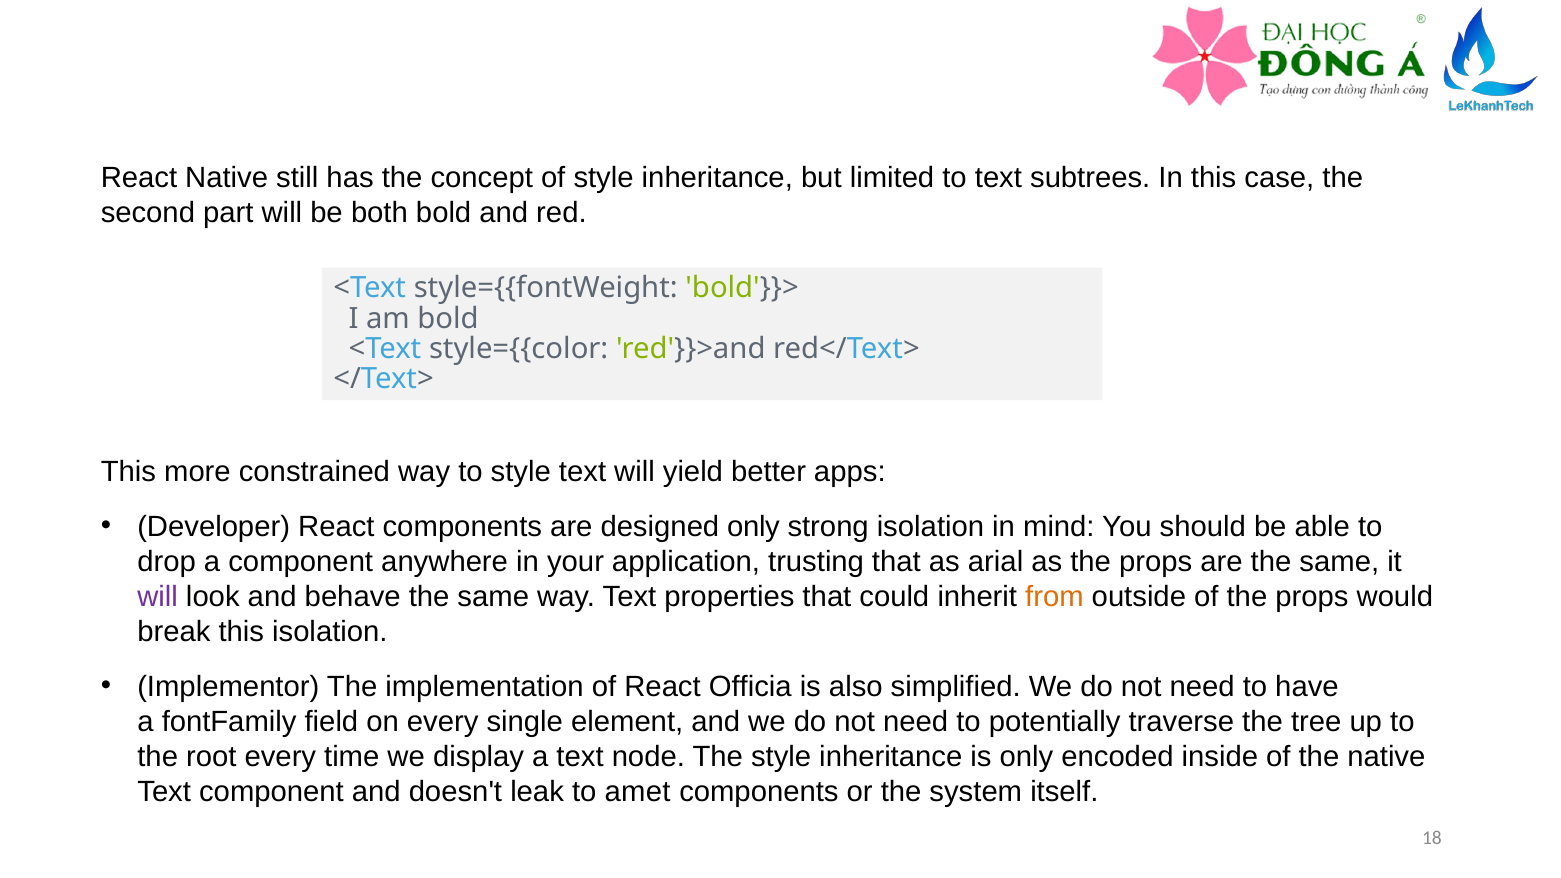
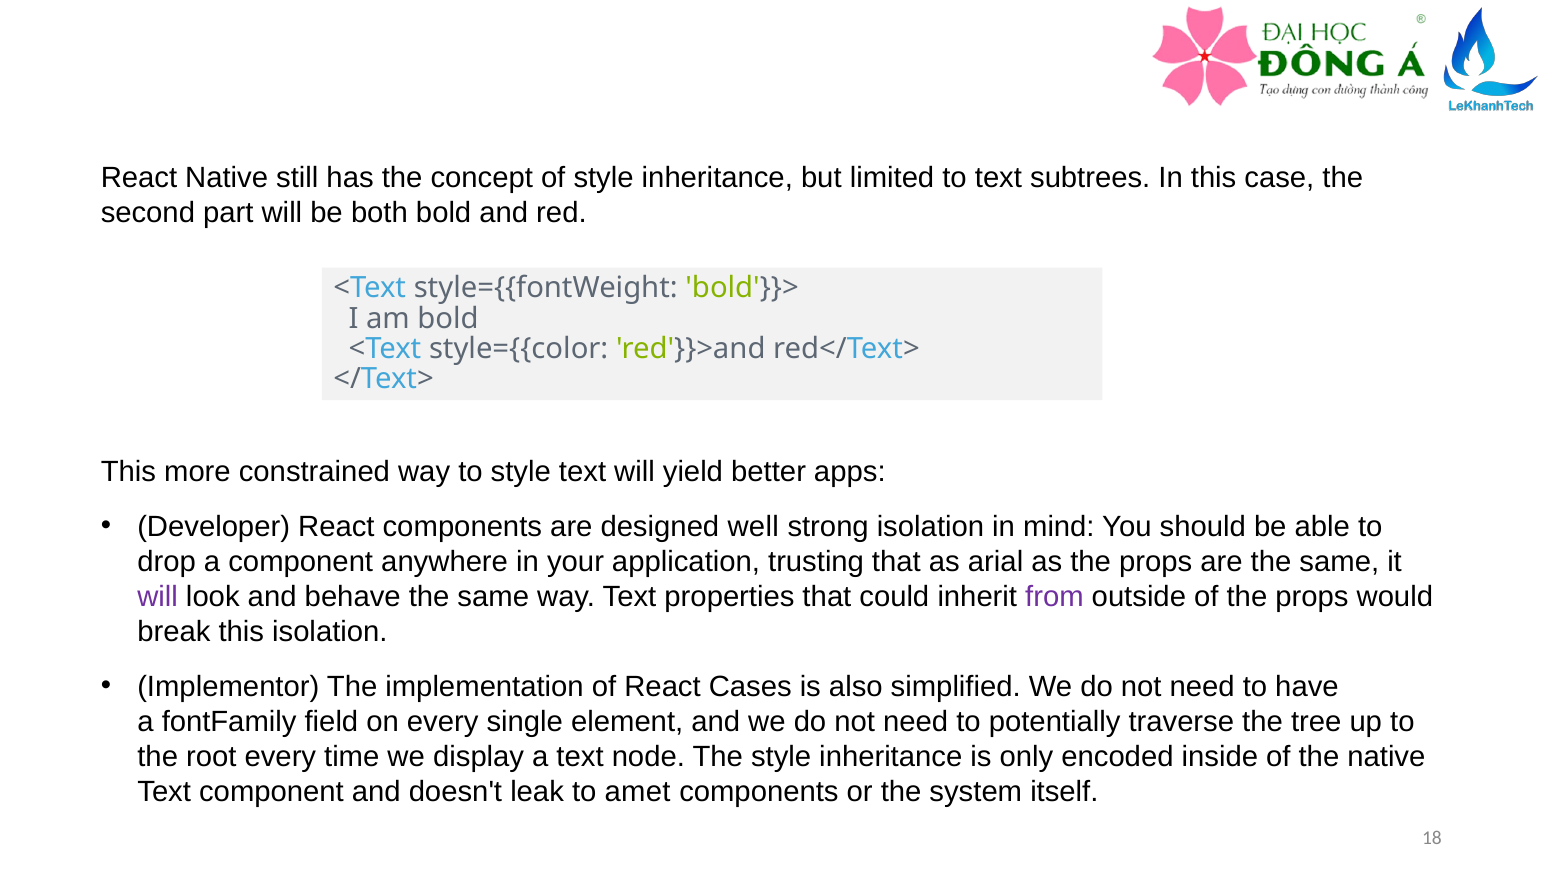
designed only: only -> well (753, 526)
from colour: orange -> purple (1054, 597)
Officia: Officia -> Cases (750, 686)
